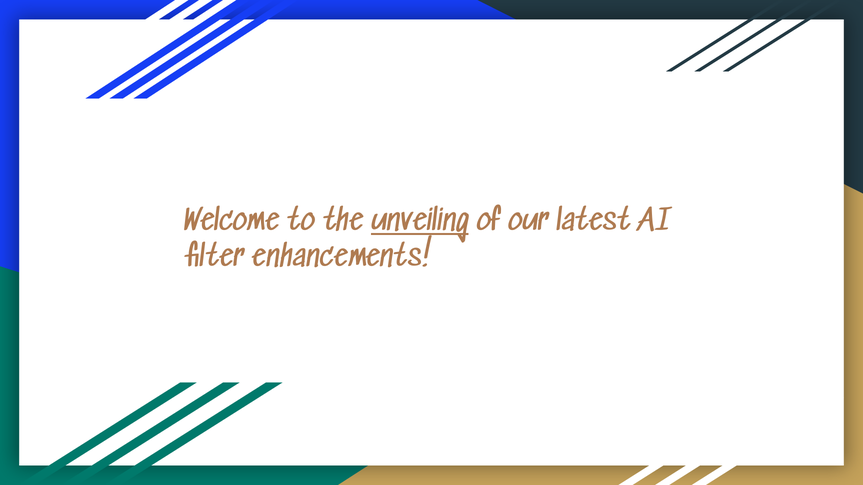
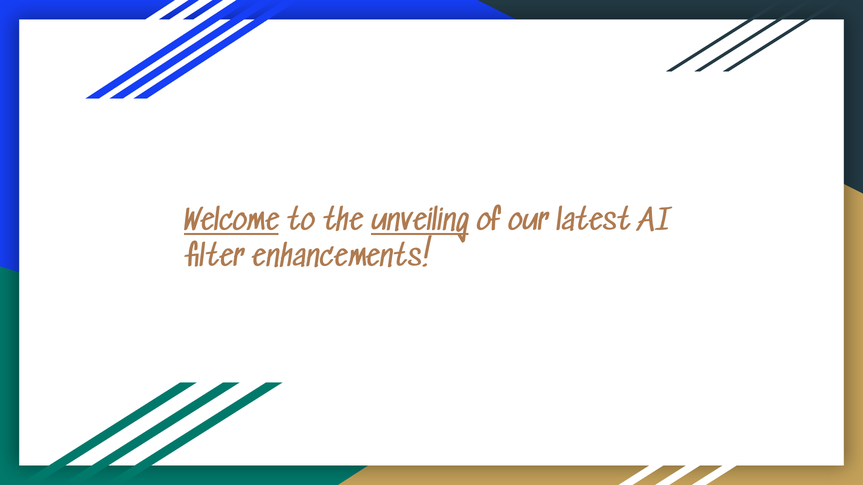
Welcome underline: none -> present (232, 222)
